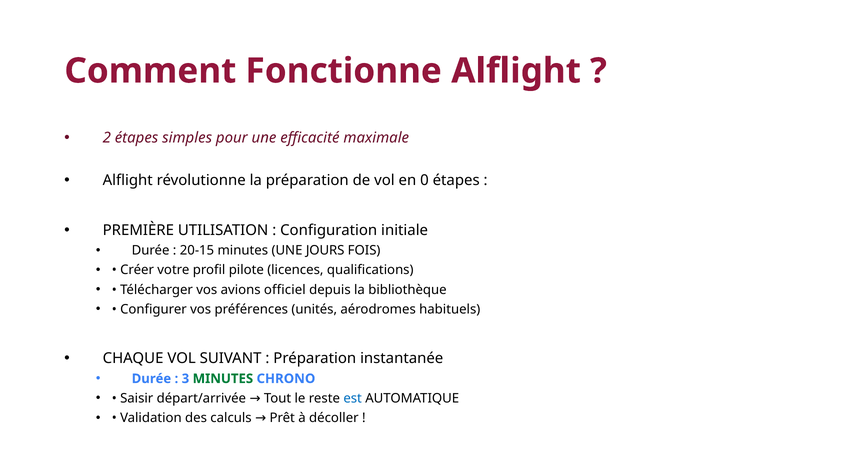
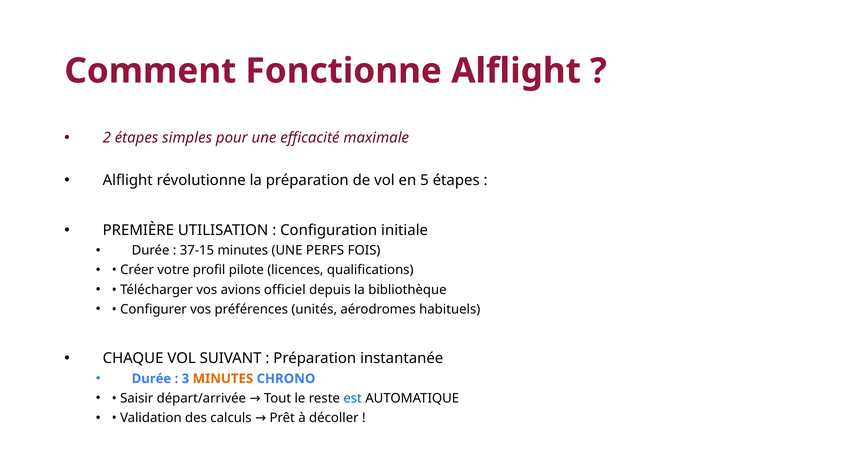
0: 0 -> 5 (424, 180)
20-15: 20-15 -> 37-15 (197, 250)
JOURS: JOURS -> PERFS (325, 250)
MINUTES colour: green -> orange (223, 378)
